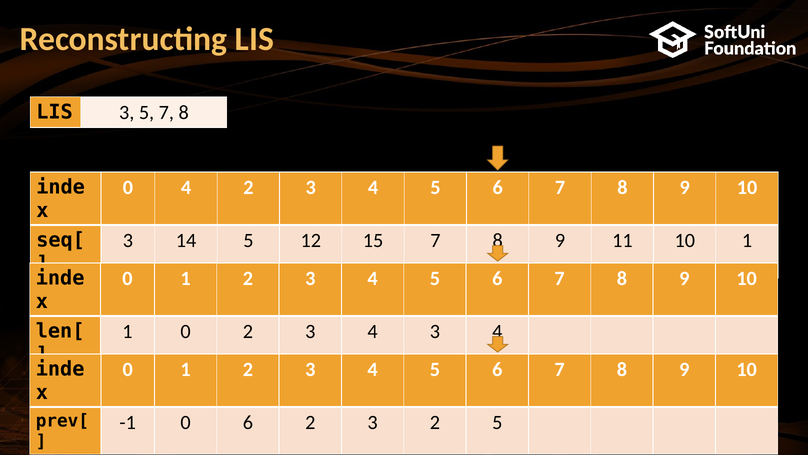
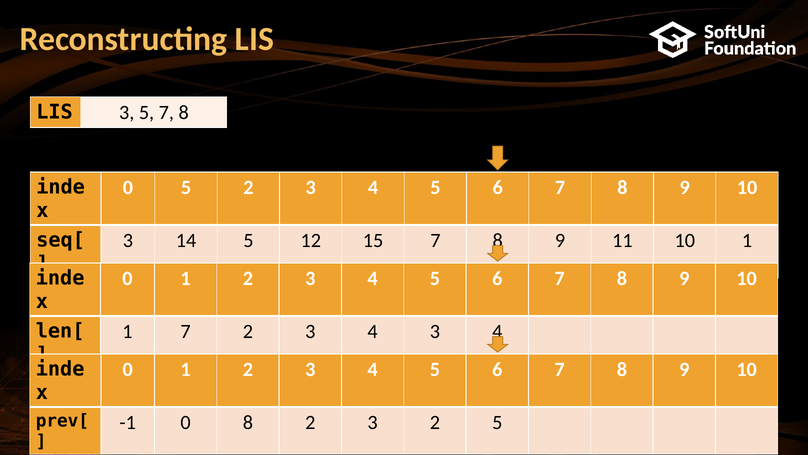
0 4: 4 -> 5 (186, 187)
1 0: 0 -> 7 (186, 331)
0 6: 6 -> 8 (248, 422)
